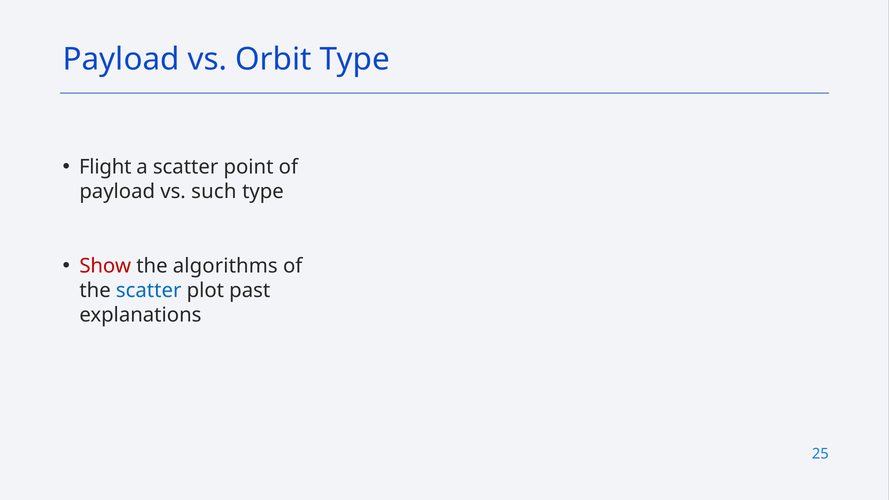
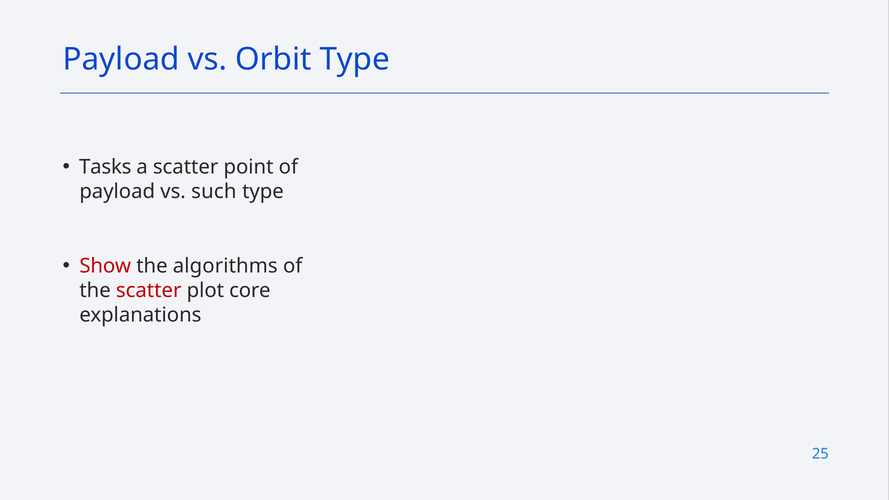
Flight: Flight -> Tasks (105, 167)
scatter colour: blue -> red (149, 291)
past: past -> core (250, 291)
